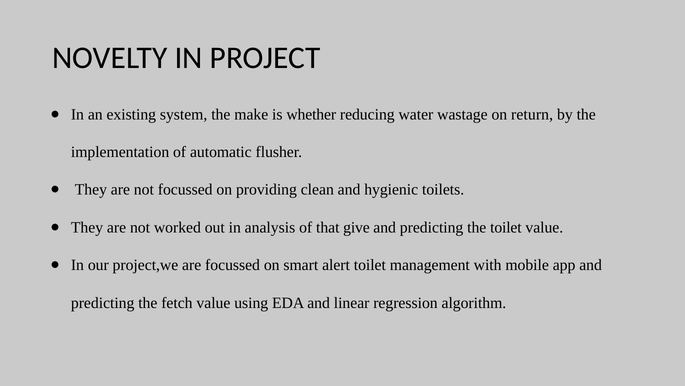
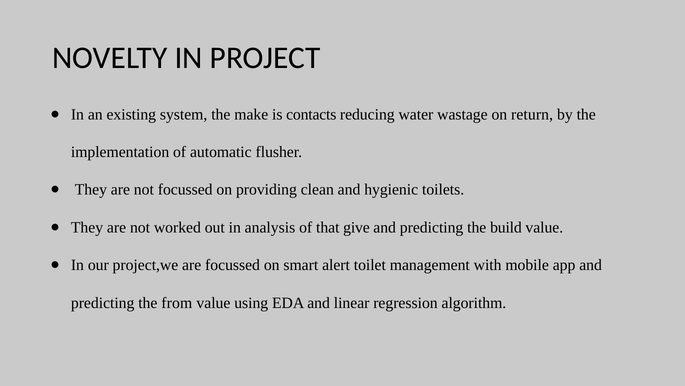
whether: whether -> contacts (311, 114)
the toilet: toilet -> build (506, 227)
fetch: fetch -> from (177, 302)
